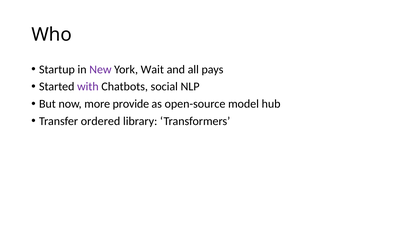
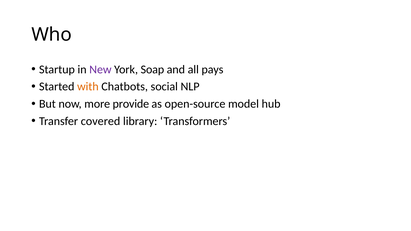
Wait: Wait -> Soap (152, 69)
with colour: purple -> orange (88, 87)
ordered: ordered -> covered (101, 121)
